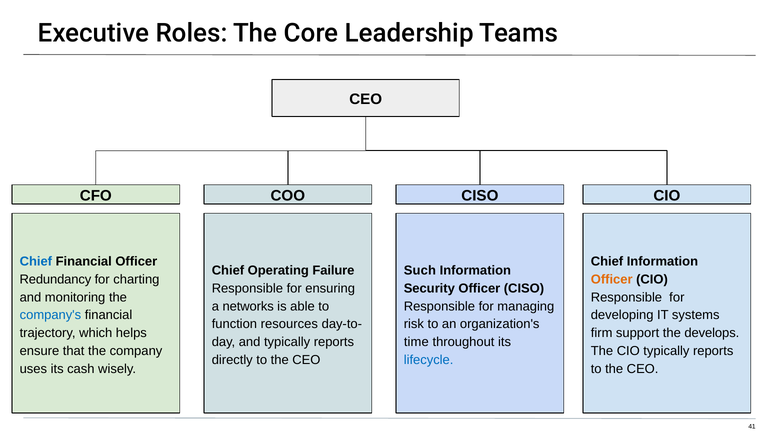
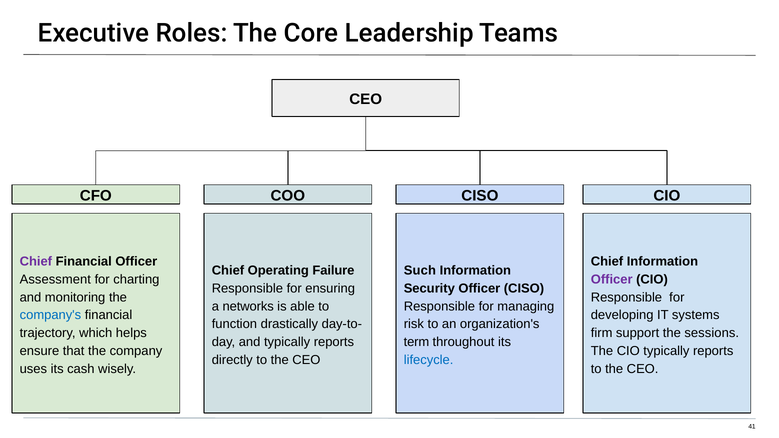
Chief colour: blue -> purple (36, 262)
Redundancy: Redundancy -> Assessment (55, 280)
Officer colour: orange -> purple (612, 280)
resources: resources -> drastically (289, 324)
develops: develops -> sessions (712, 333)
time: time -> term (416, 342)
